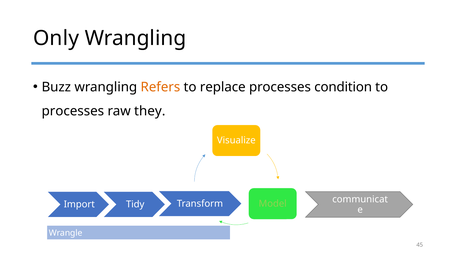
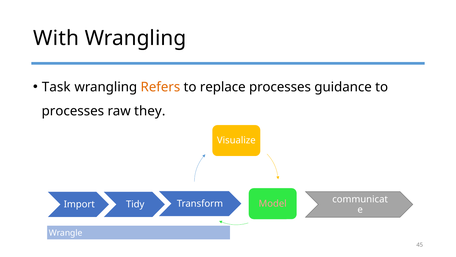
Only: Only -> With (56, 38)
Buzz: Buzz -> Task (56, 87)
condition: condition -> guidance (343, 87)
Model colour: light green -> pink (273, 203)
